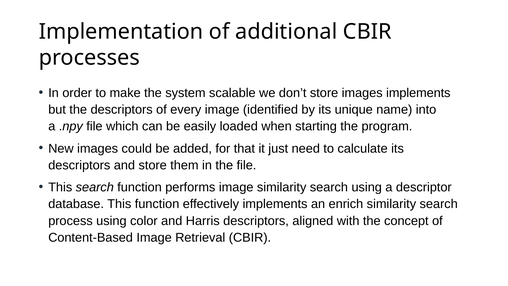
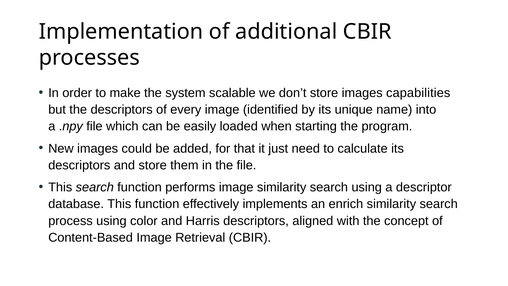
images implements: implements -> capabilities (418, 93)
